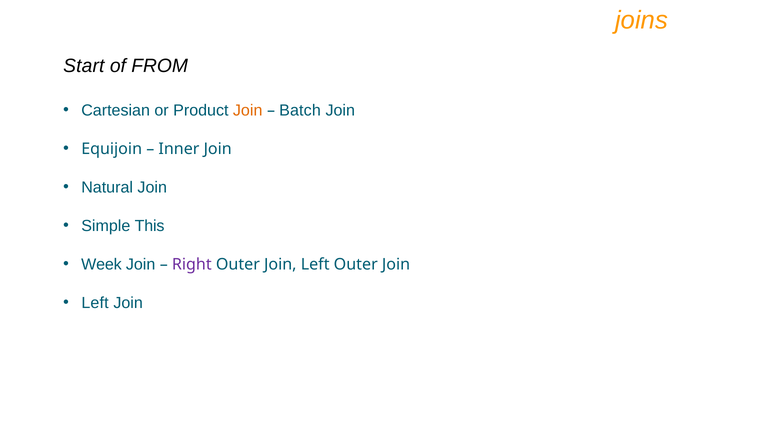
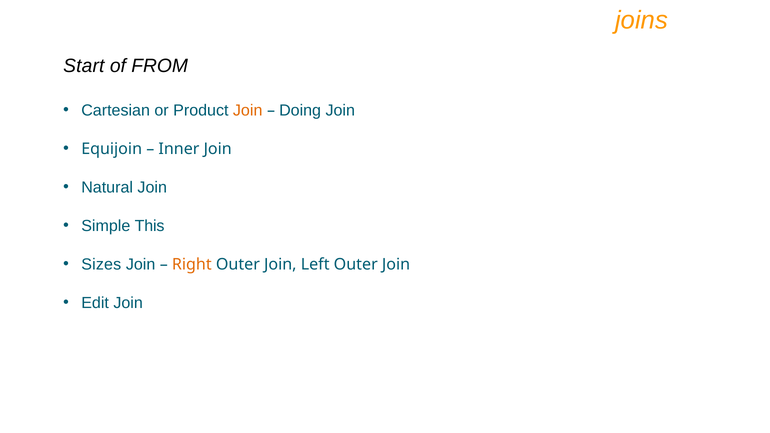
Batch: Batch -> Doing (300, 111)
Week: Week -> Sizes (101, 265)
Right colour: purple -> orange (192, 265)
Left: Left -> Edit (95, 303)
